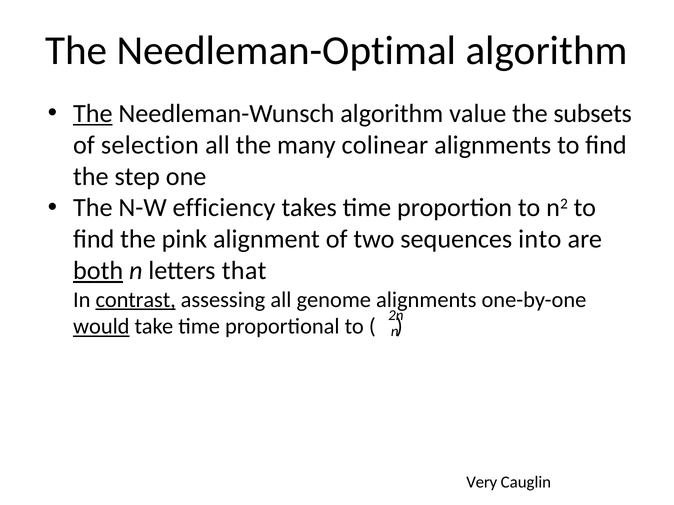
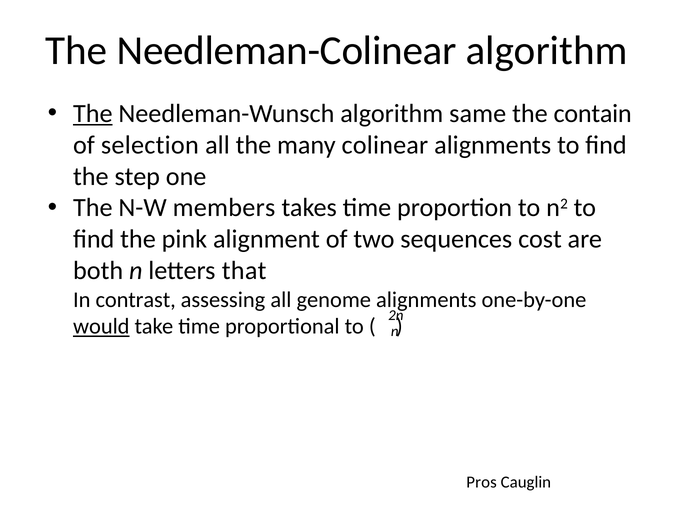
Needleman-Optimal: Needleman-Optimal -> Needleman-Colinear (287, 51)
value: value -> same (478, 114)
subsets: subsets -> contain (593, 114)
efficiency: efficiency -> members (224, 208)
into: into -> cost (540, 240)
both underline: present -> none (98, 271)
contrast underline: present -> none (136, 300)
Very: Very -> Pros (482, 483)
